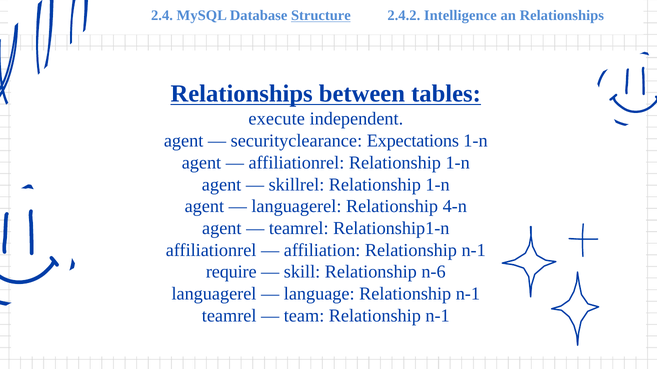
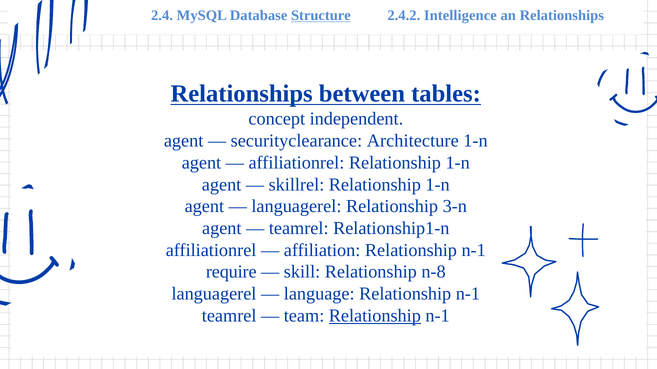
execute: execute -> concept (277, 119)
Expectations: Expectations -> Architecture (413, 141)
4-n: 4-n -> 3-n (455, 207)
n-6: n-6 -> n-8 (434, 272)
Relationship underline: none -> present (375, 316)
